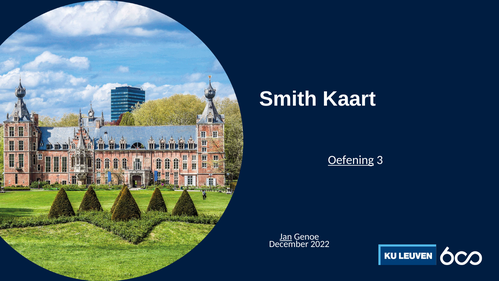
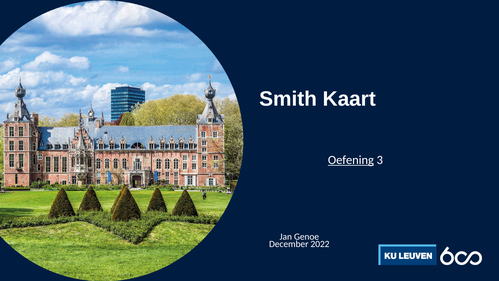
Jan underline: present -> none (286, 236)
